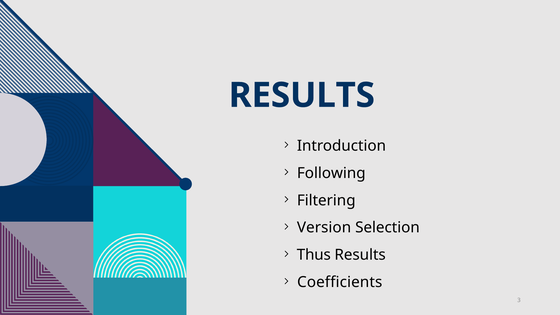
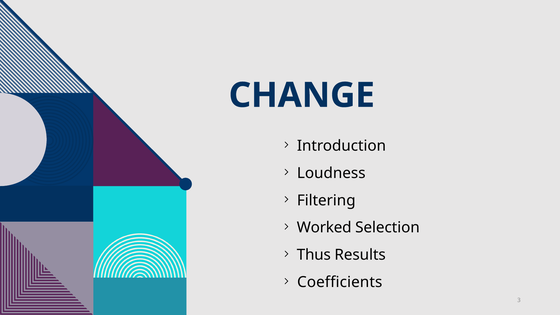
RESULTS: RESULTS -> CHANGE (302, 95)
Following: Following -> Loudness (331, 173)
Version: Version -> Worked (324, 228)
